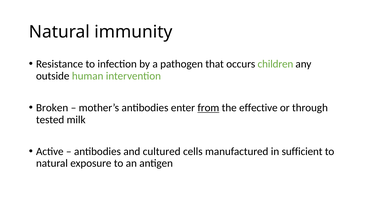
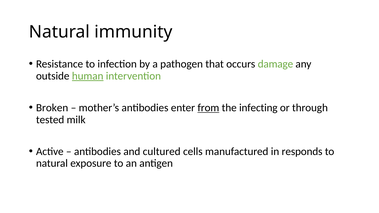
children: children -> damage (275, 64)
human underline: none -> present (88, 76)
effective: effective -> infecting (258, 108)
sufficient: sufficient -> responds (302, 152)
